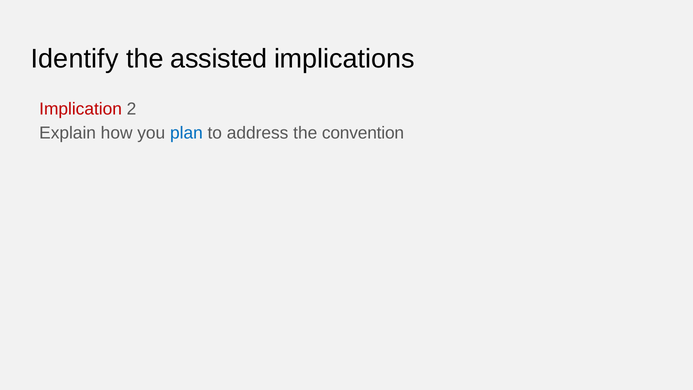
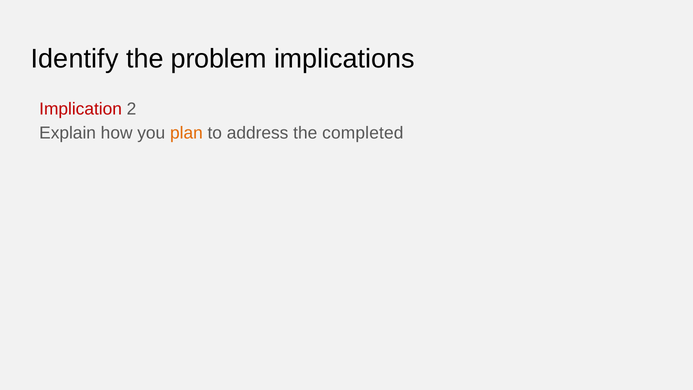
assisted: assisted -> problem (219, 59)
plan colour: blue -> orange (186, 133)
convention: convention -> completed (363, 133)
